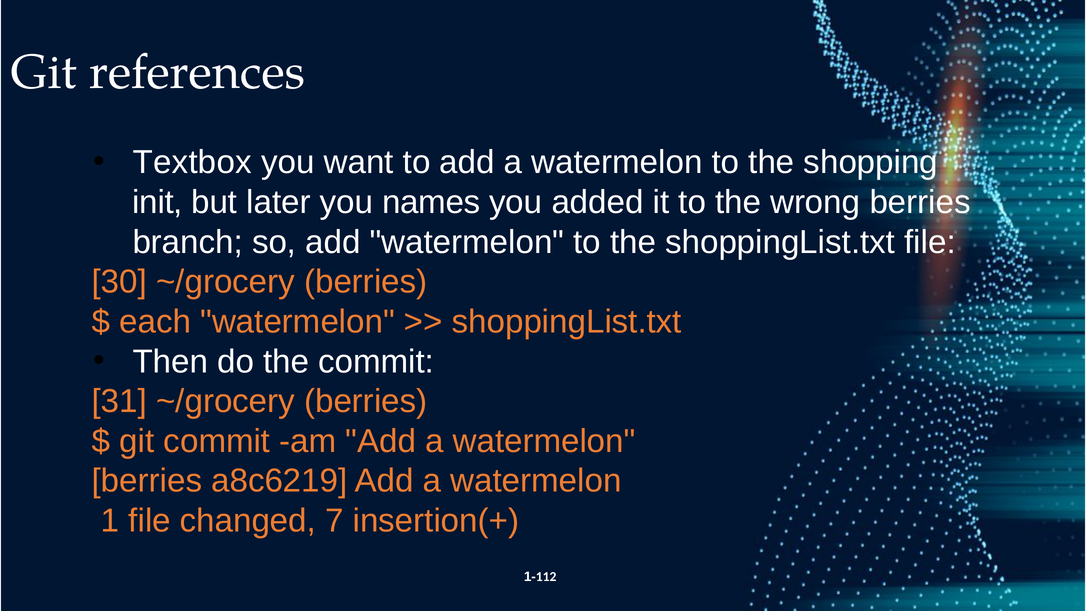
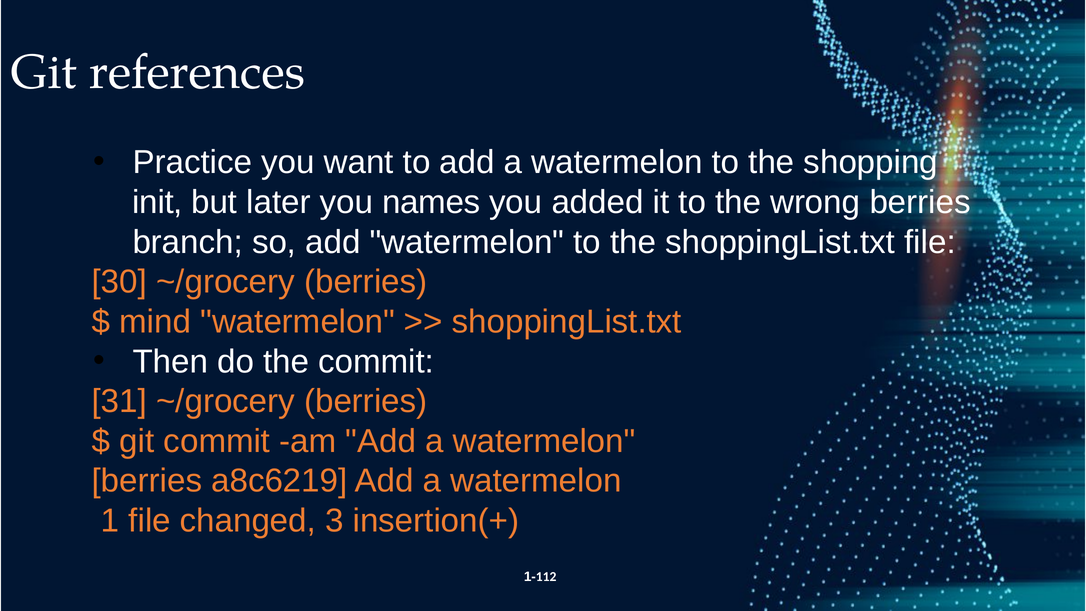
Textbox: Textbox -> Practice (192, 163)
each: each -> mind (155, 322)
7: 7 -> 3 (334, 521)
